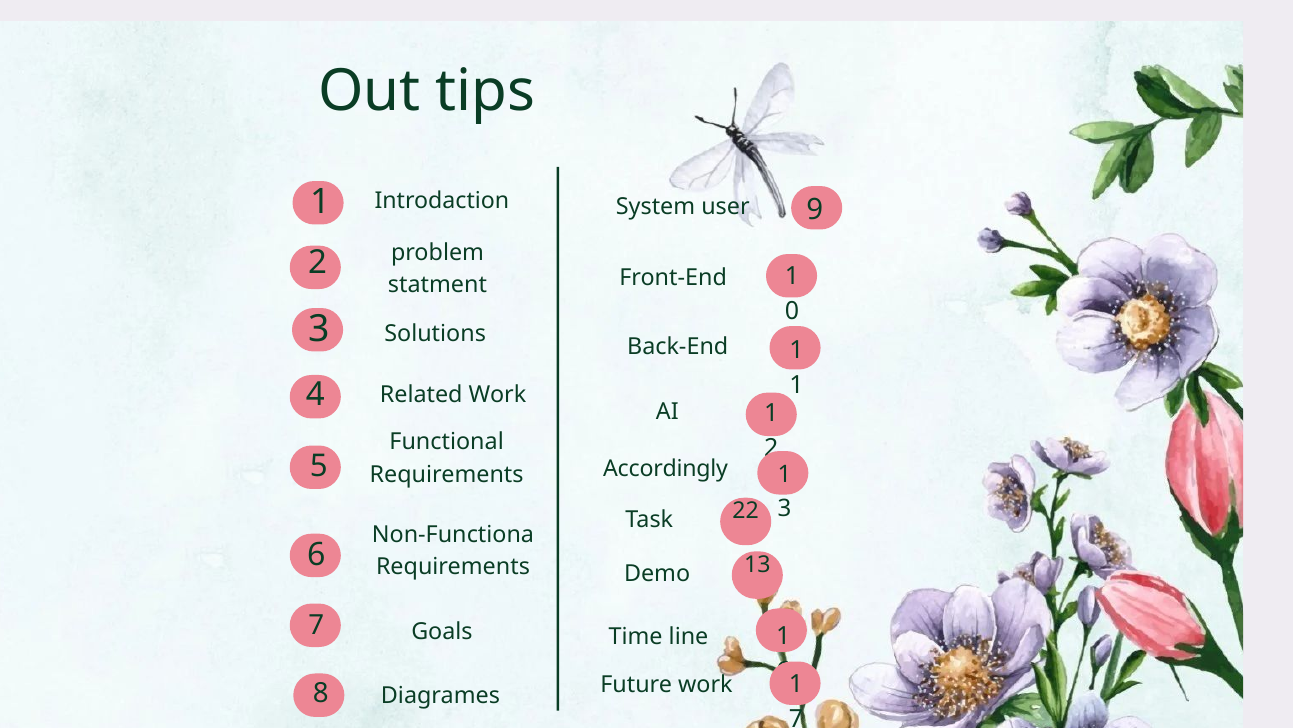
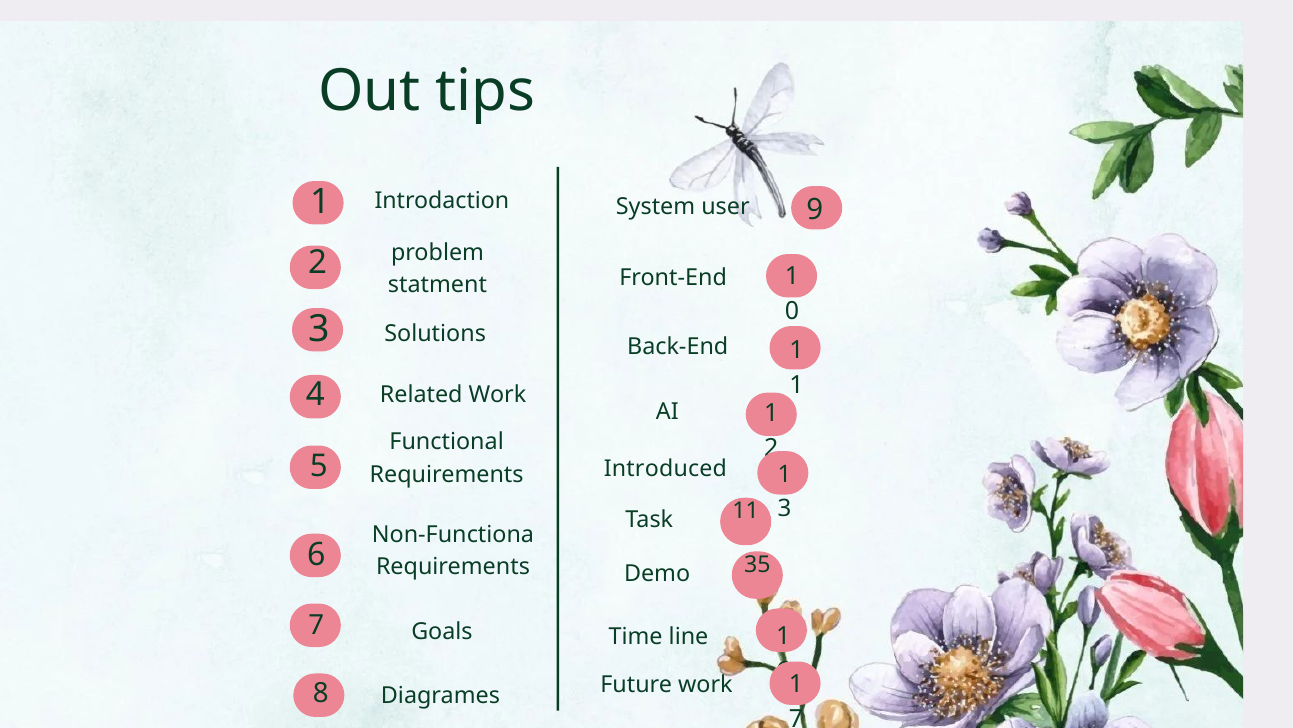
Accordingly: Accordingly -> Introduced (665, 469)
22: 22 -> 11 (746, 511)
13: 13 -> 35 (757, 564)
